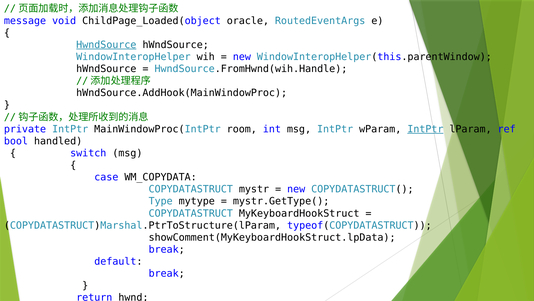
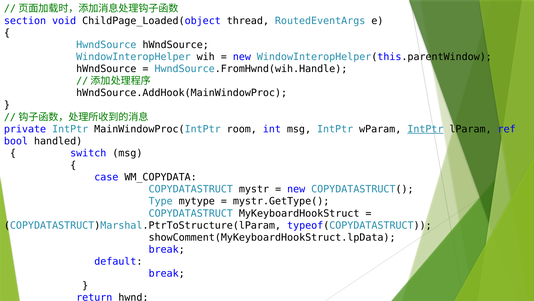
message: message -> section (25, 21)
oracle: oracle -> thread (248, 21)
HwndSource underline: present -> none (106, 45)
